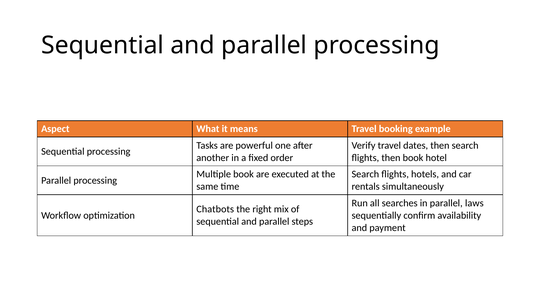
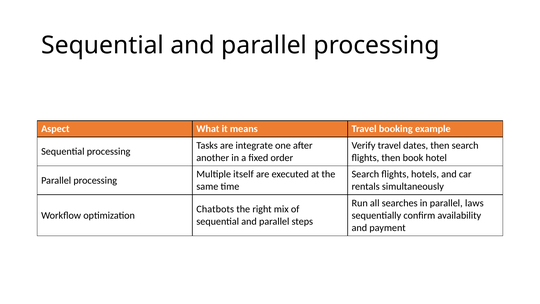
powerful: powerful -> integrate (254, 145)
Multiple book: book -> itself (243, 174)
